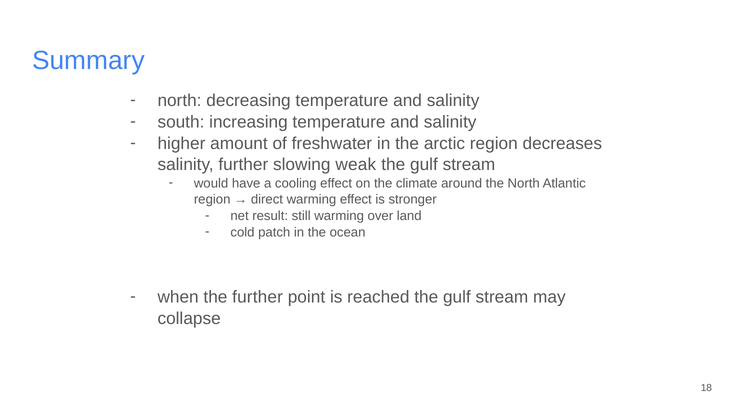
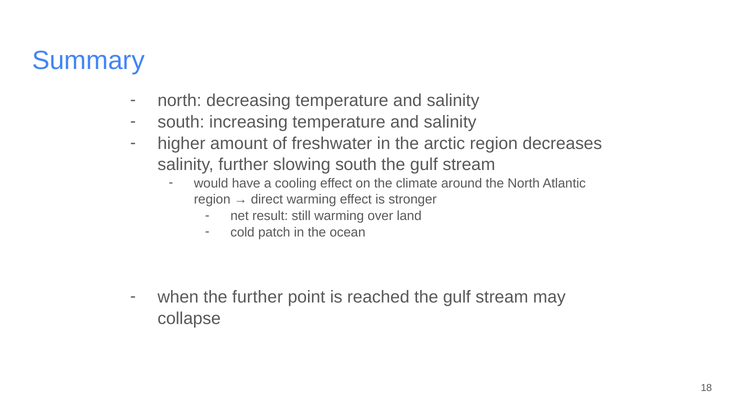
slowing weak: weak -> south (356, 165)
